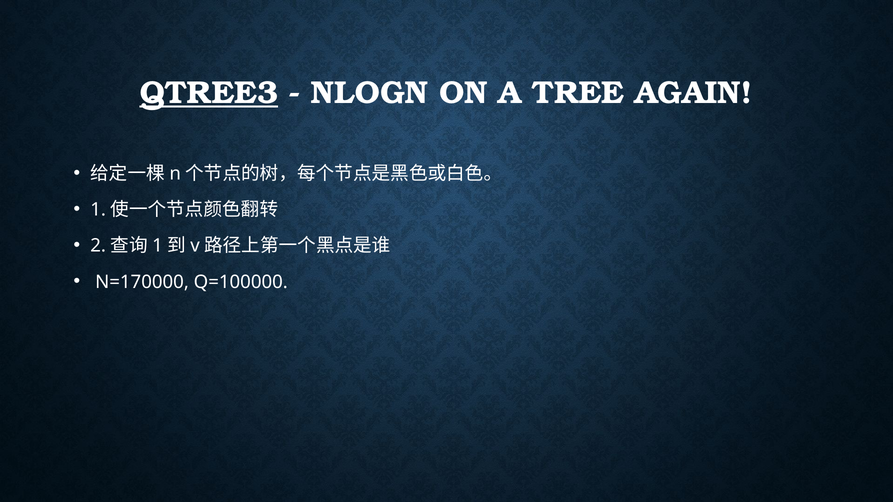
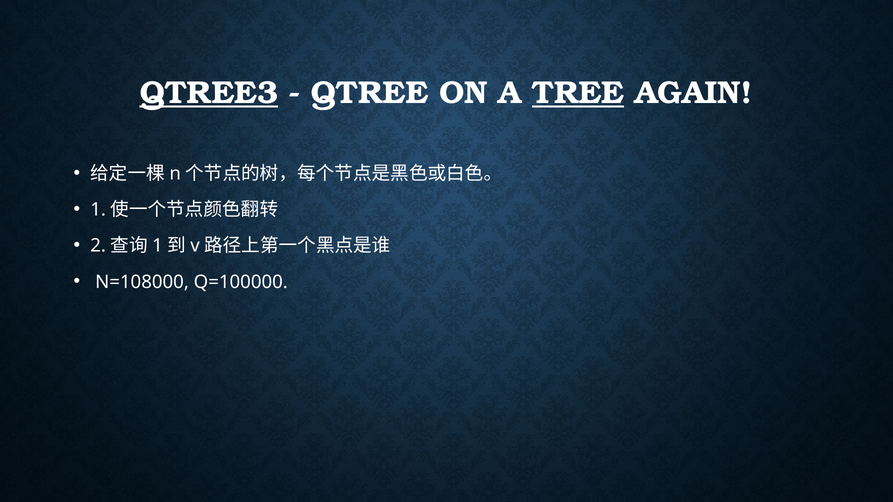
NLOGN: NLOGN -> QTREE (370, 93)
TREE underline: none -> present (578, 93)
N=170000: N=170000 -> N=108000 (142, 282)
